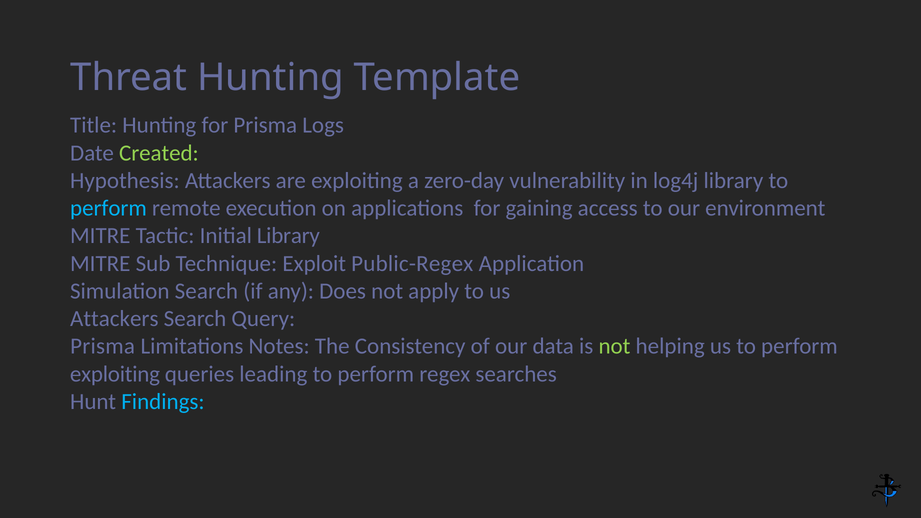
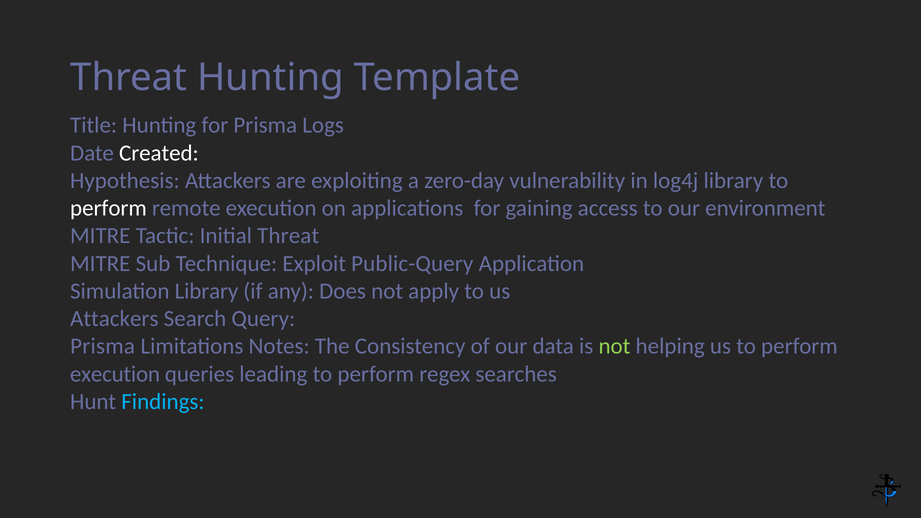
Created colour: light green -> white (159, 153)
perform colour: light blue -> white (108, 208)
Initial Library: Library -> Threat (288, 236)
Public-Regex: Public-Regex -> Public-Query (412, 264)
Simulation Search: Search -> Library (206, 291)
exploiting: exploiting -> execution (115, 374)
